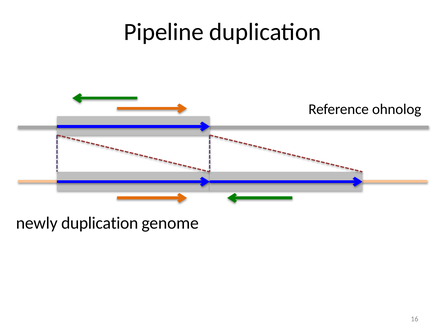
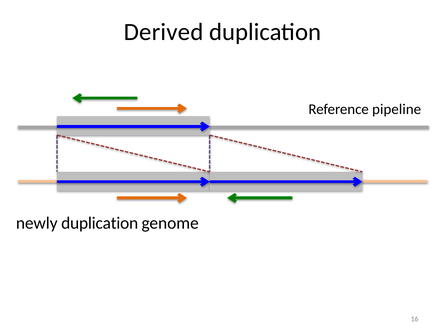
Pipeline: Pipeline -> Derived (164, 32)
ohnolog: ohnolog -> pipeline (397, 109)
